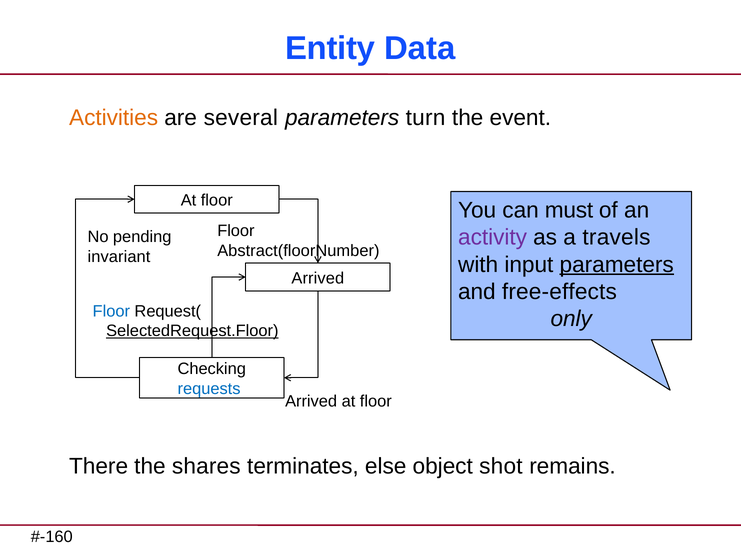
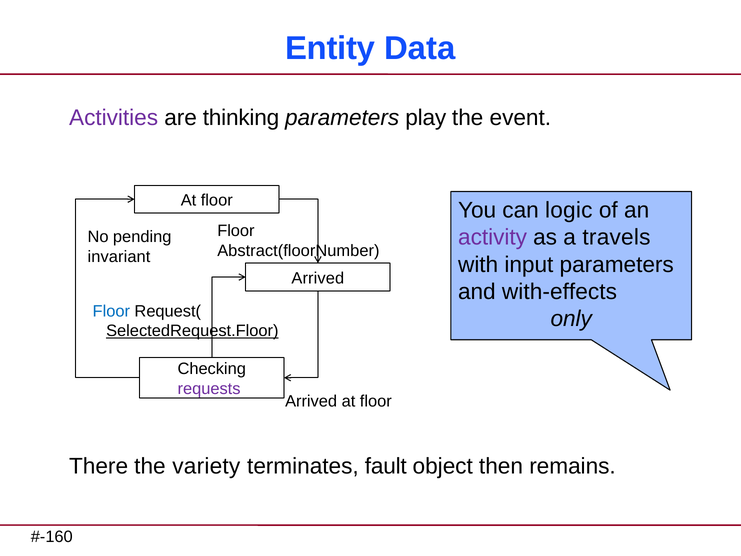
Activities colour: orange -> purple (114, 118)
several: several -> thinking (241, 118)
turn: turn -> play (426, 118)
must: must -> logic (569, 210)
parameters underline: present -> none (617, 265)
free-effects: free-effects -> with-effects (559, 292)
requests colour: blue -> purple (209, 389)
shares: shares -> variety (206, 466)
else: else -> fault (386, 466)
shot: shot -> then (501, 466)
